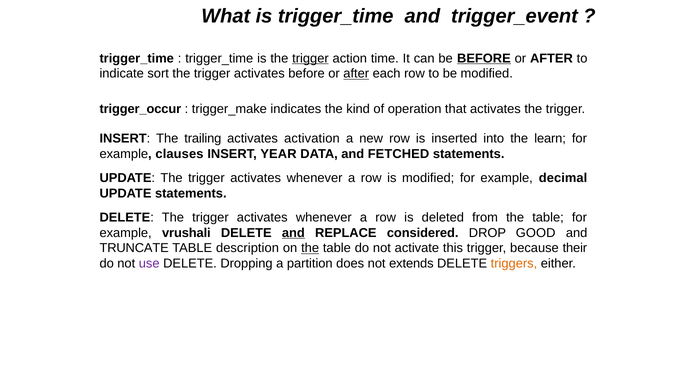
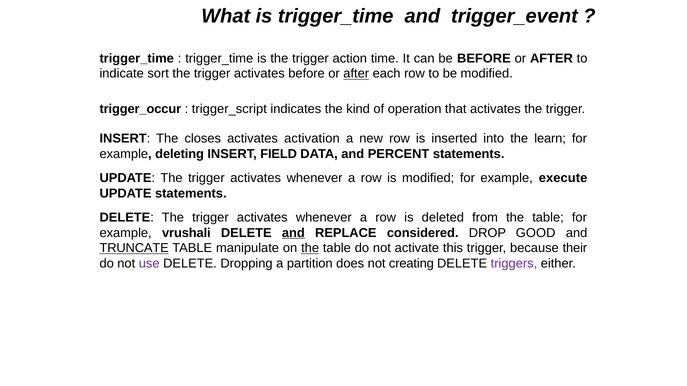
trigger underline: present -> none (310, 58)
BEFORE underline: present -> none (484, 58)
trigger_make: trigger_make -> trigger_script (229, 109)
trailing: trailing -> closes (203, 139)
clauses: clauses -> deleting (180, 154)
YEAR: YEAR -> FIELD (279, 154)
FETCHED: FETCHED -> PERCENT (399, 154)
decimal: decimal -> execute (563, 178)
TRUNCATE underline: none -> present (134, 249)
description: description -> manipulate (248, 249)
extends: extends -> creating (411, 264)
triggers colour: orange -> purple (514, 264)
